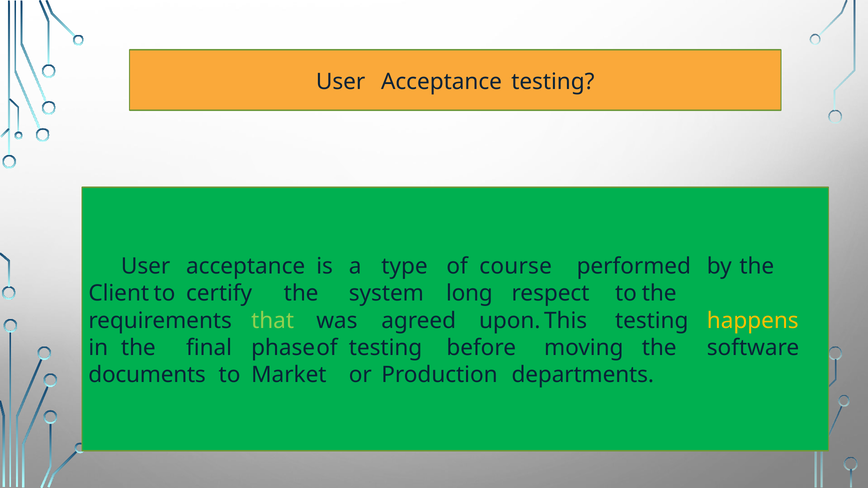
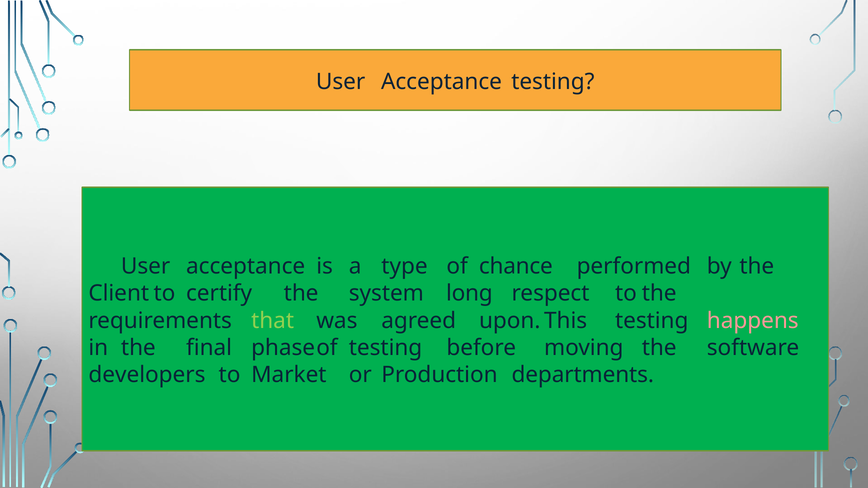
course: course -> chance (516, 267)
happens colour: yellow -> pink (753, 321)
documents: documents -> developers (147, 375)
